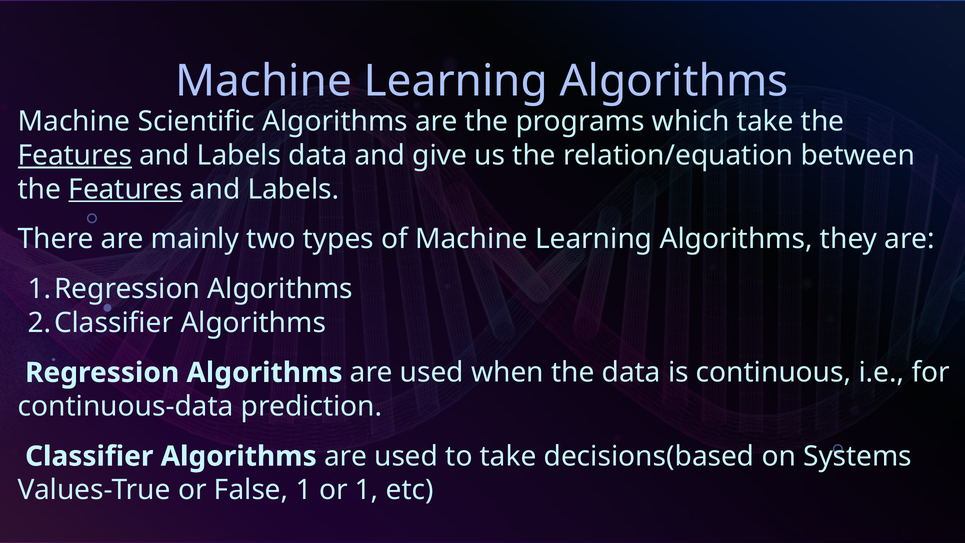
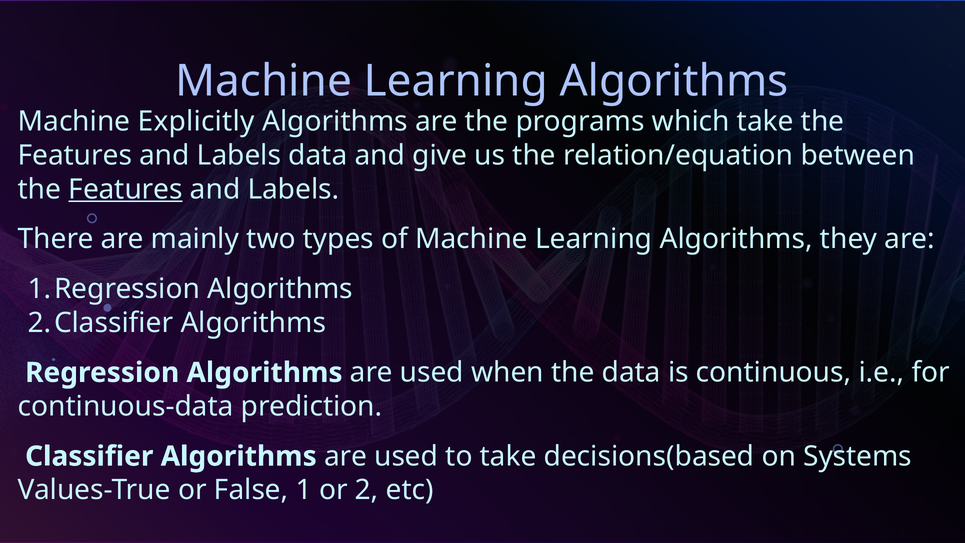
Scientific: Scientific -> Explicitly (196, 122)
Features underline: present -> none (75, 155)
or 1: 1 -> 2 (367, 490)
